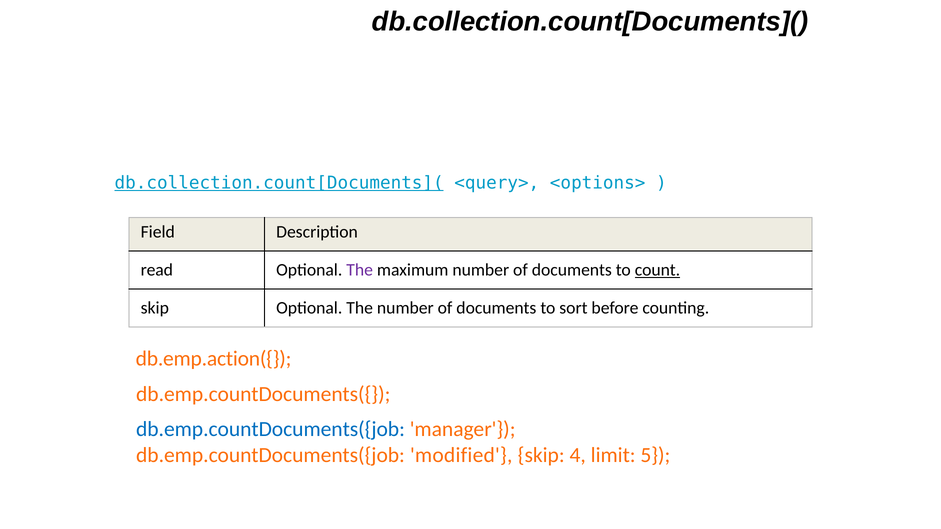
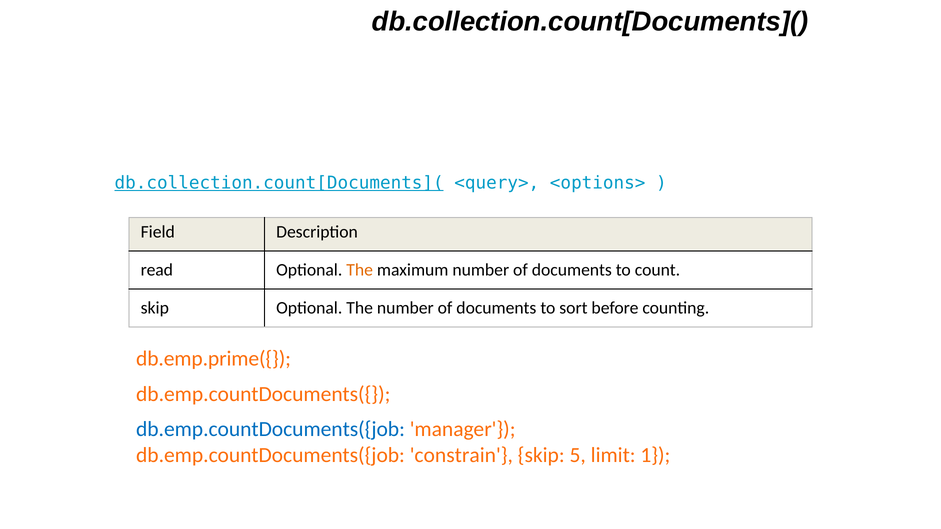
The colour: purple -> orange (360, 270)
count underline: present -> none (657, 270)
db.emp.action({: db.emp.action({ -> db.emp.prime({ (214, 359)
modified: modified -> constrain (461, 455)
4: 4 -> 5 (578, 455)
5: 5 -> 1 (655, 455)
